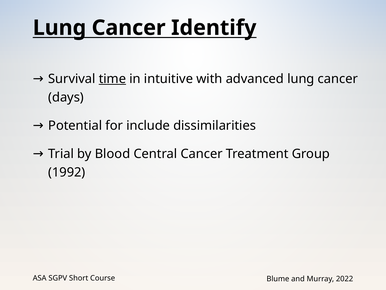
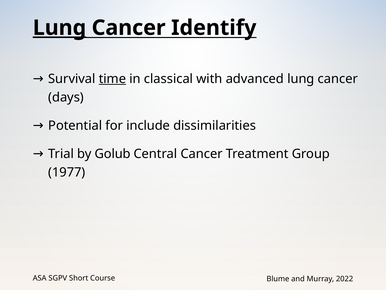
Lung underline: none -> present (59, 28)
intuitive: intuitive -> classical (169, 79)
Blood: Blood -> Golub (113, 153)
1992: 1992 -> 1977 (67, 172)
